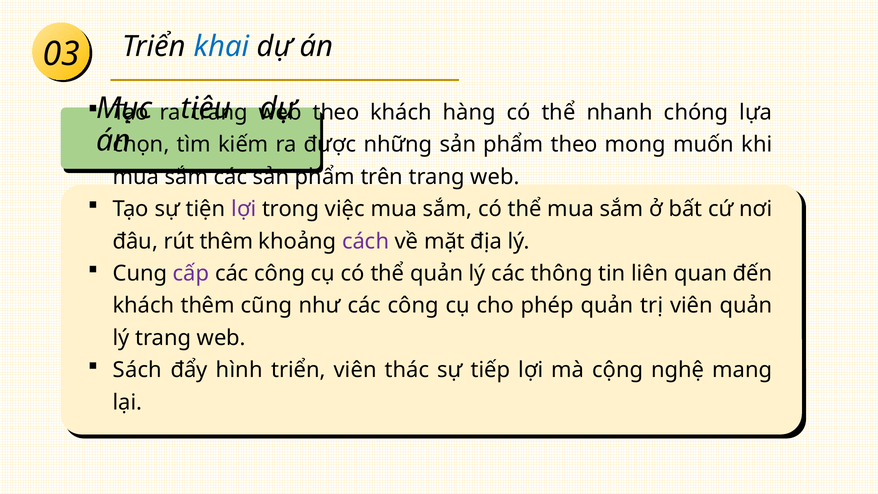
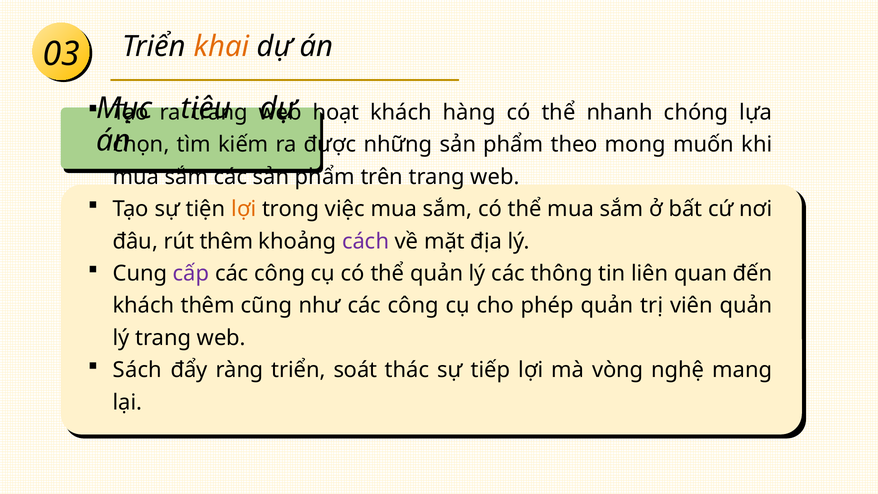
khai colour: blue -> orange (221, 47)
theo: theo -> hoạt (336, 112)
lợi colour: purple -> orange (244, 209)
hình: hình -> ràng (240, 370)
triển viên: viên -> soát (355, 370)
cộng: cộng -> vòng (618, 370)
